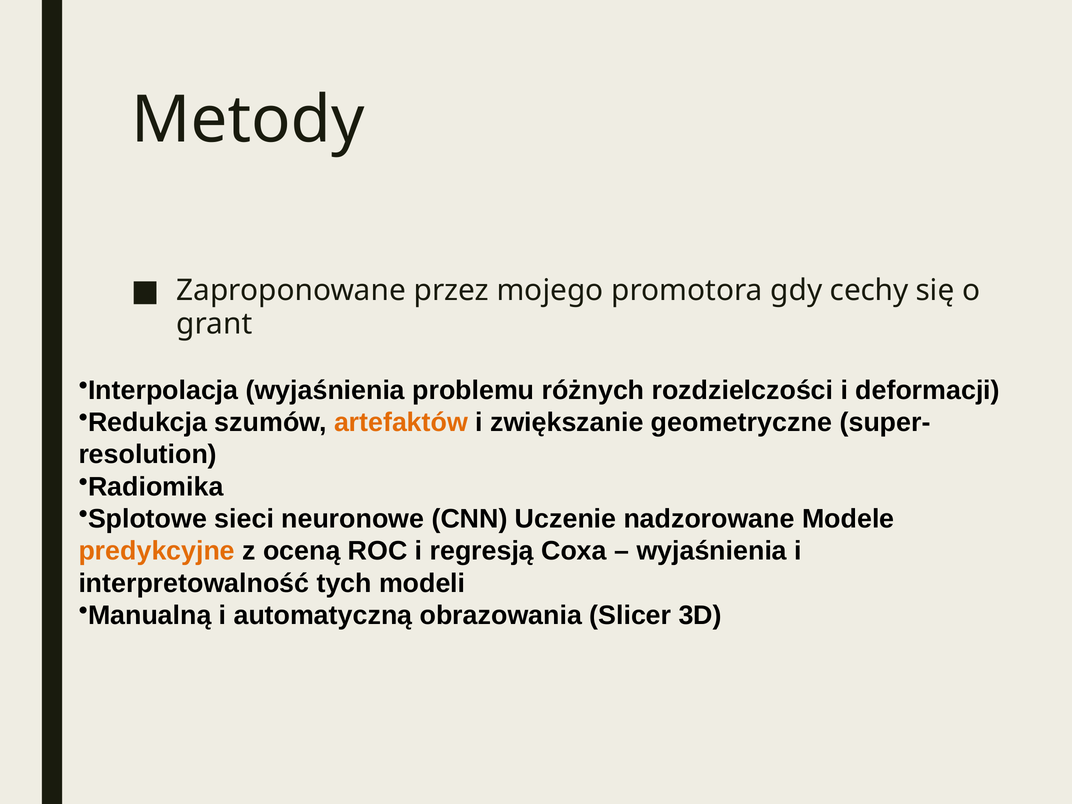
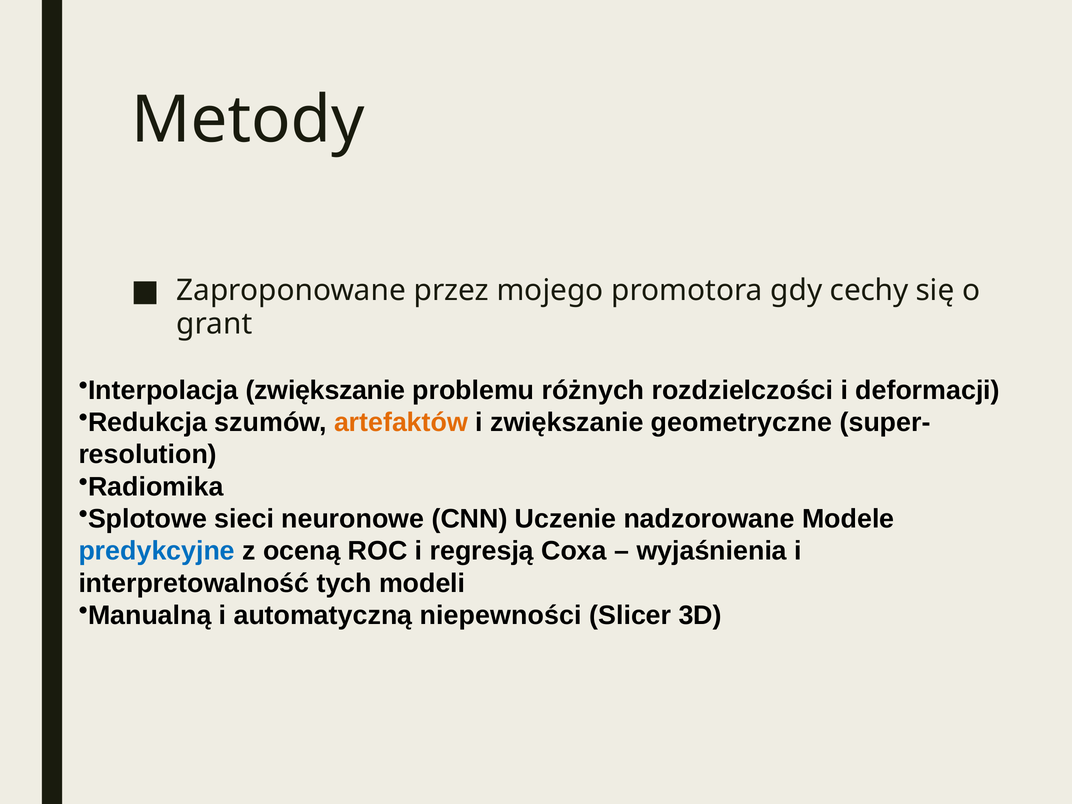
Interpolacja wyjaśnienia: wyjaśnienia -> zwiększanie (325, 390)
predykcyjne colour: orange -> blue (157, 551)
obrazowania: obrazowania -> niepewności (501, 615)
